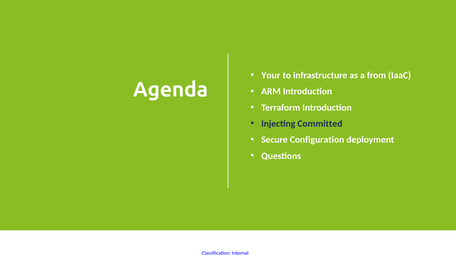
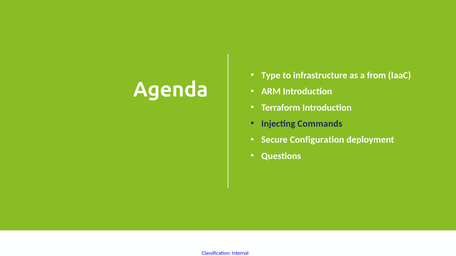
Your: Your -> Type (271, 75)
Committed: Committed -> Commands (320, 124)
